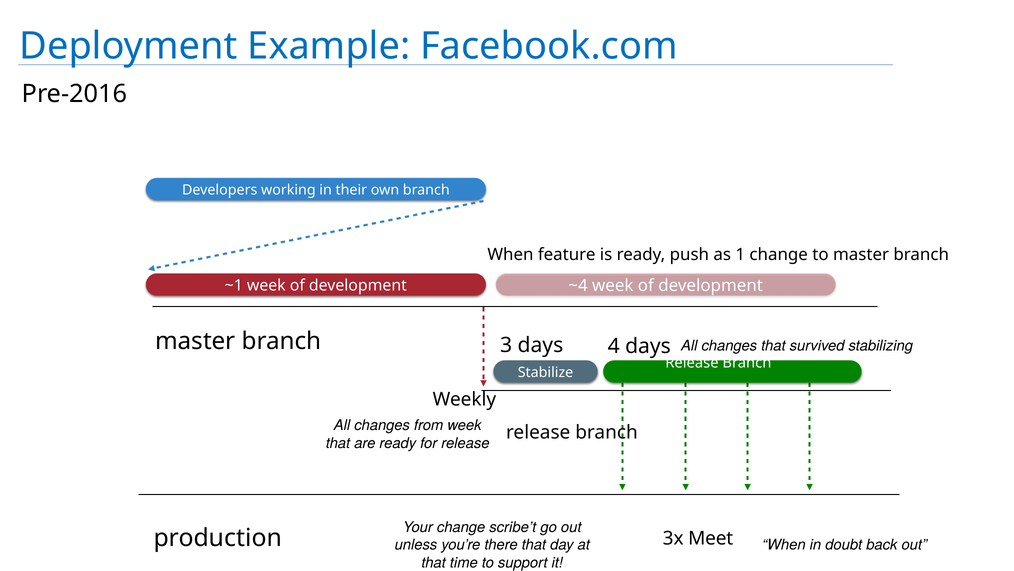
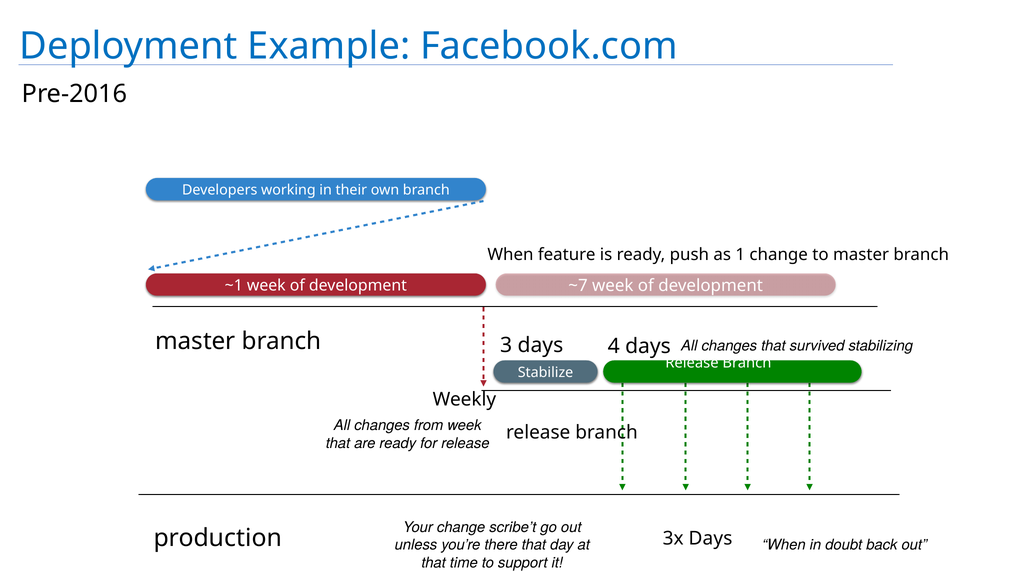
~4: ~4 -> ~7 (578, 285)
3x Meet: Meet -> Days (710, 538)
